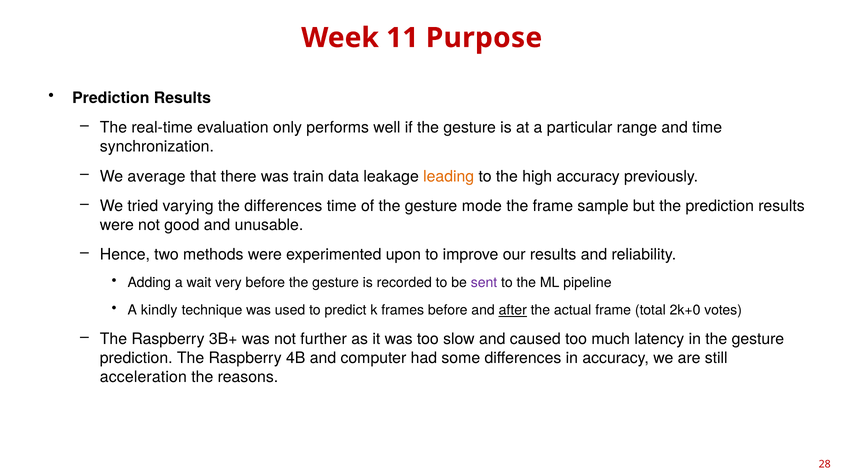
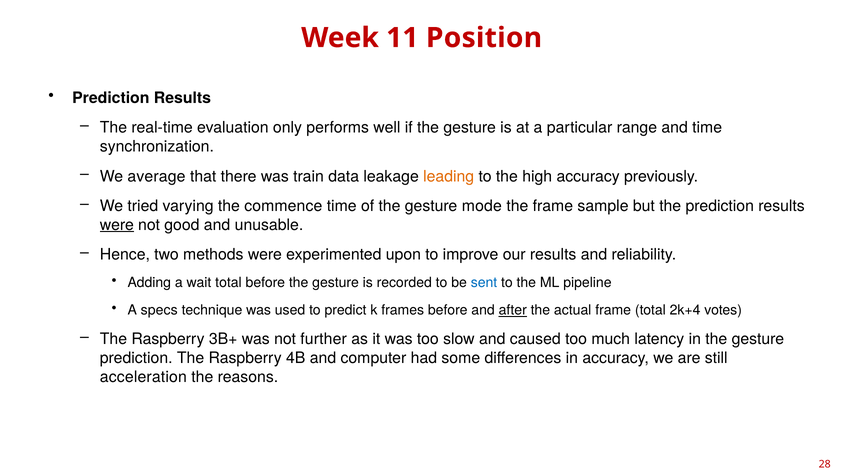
Purpose: Purpose -> Position (484, 38)
the differences: differences -> commence (283, 206)
were underline: none -> present (117, 225)
wait very: very -> total (228, 283)
sent colour: purple -> blue (484, 283)
kindly: kindly -> specs (159, 310)
2k+0: 2k+0 -> 2k+4 (685, 310)
